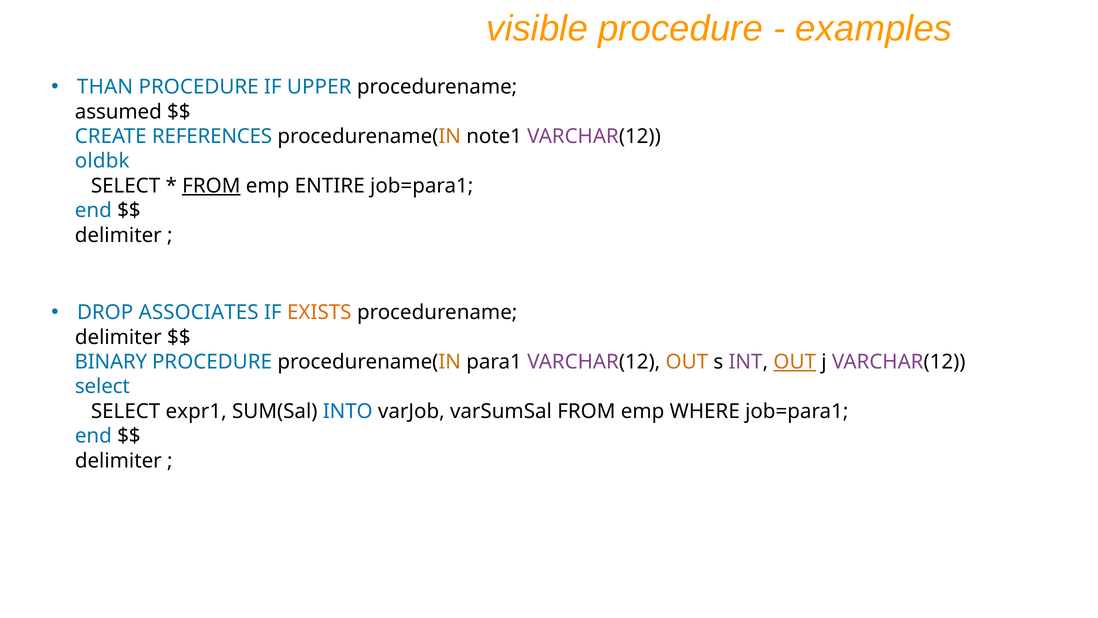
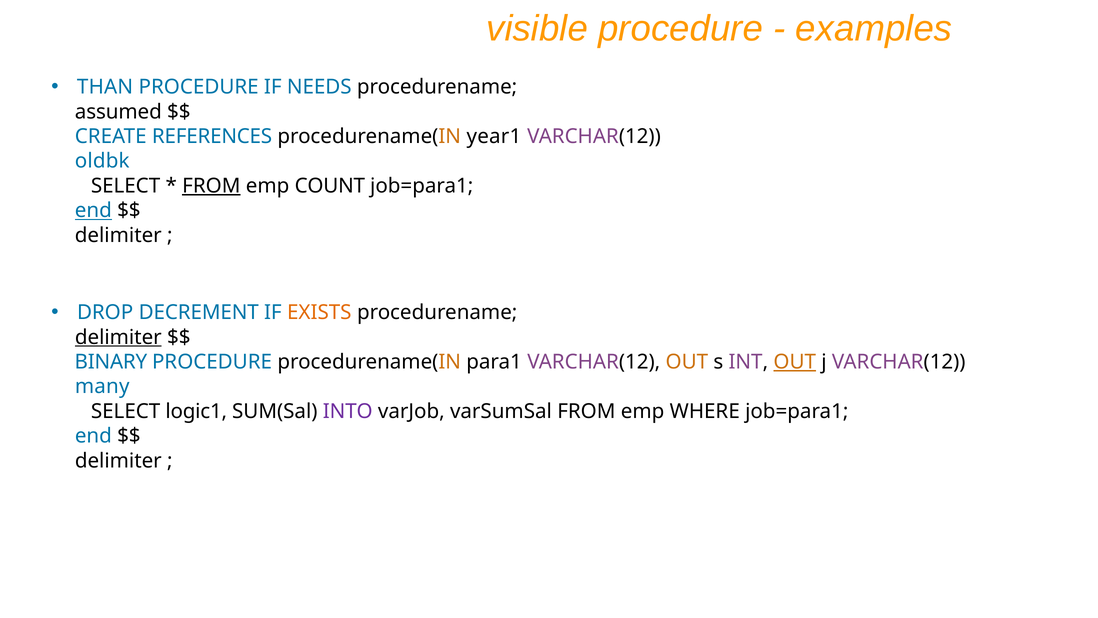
UPPER: UPPER -> NEEDS (319, 87)
note1: note1 -> year1 (494, 136)
ENTIRE: ENTIRE -> COUNT (330, 186)
end underline: none -> present (93, 210)
ASSOCIATES: ASSOCIATES -> DECREMENT (199, 312)
delimiter underline: none -> present (118, 337)
select: select -> many (102, 386)
expr1: expr1 -> logic1 (196, 411)
INTO colour: blue -> purple (348, 411)
